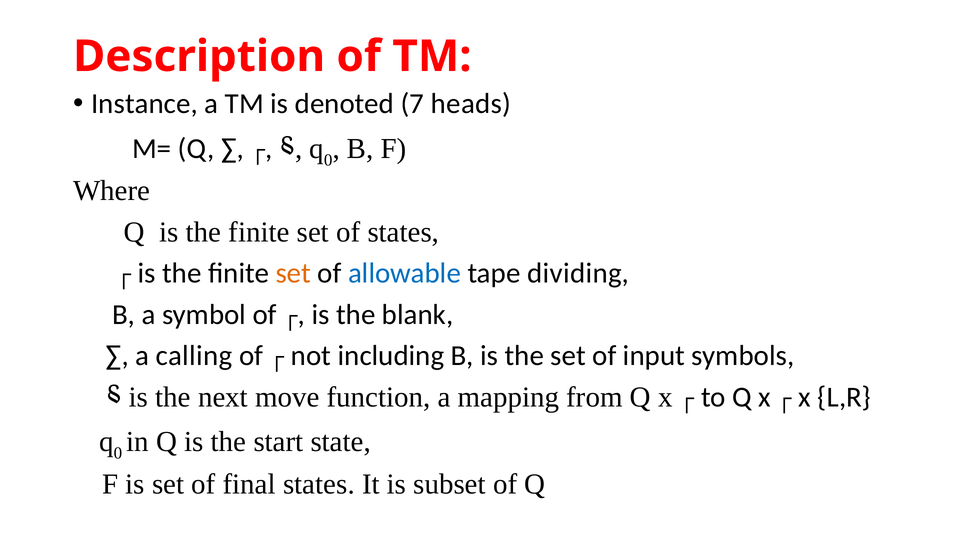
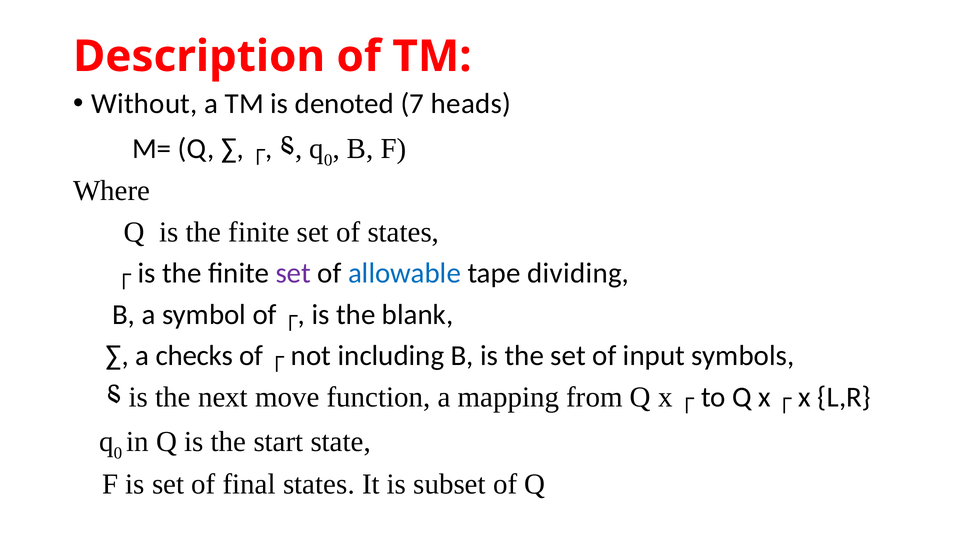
Instance: Instance -> Without (144, 104)
set colour: orange -> purple (293, 274)
calling: calling -> checks (194, 356)
